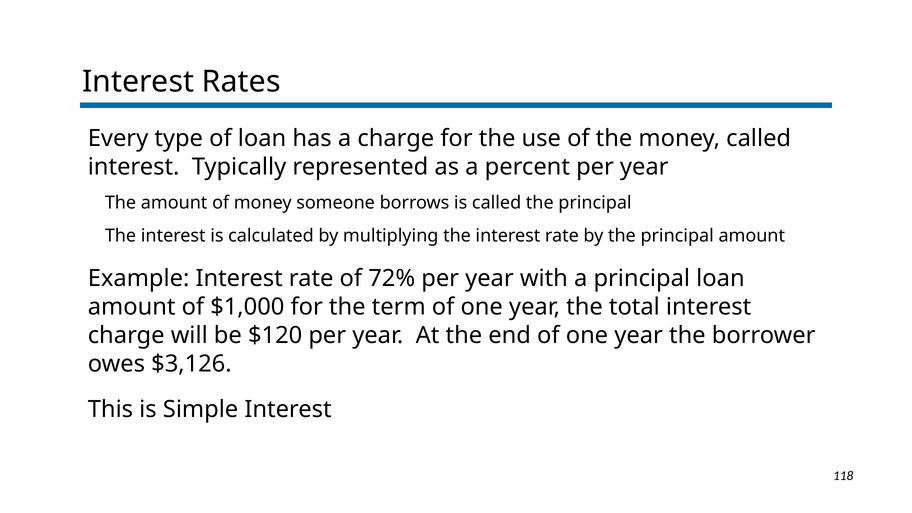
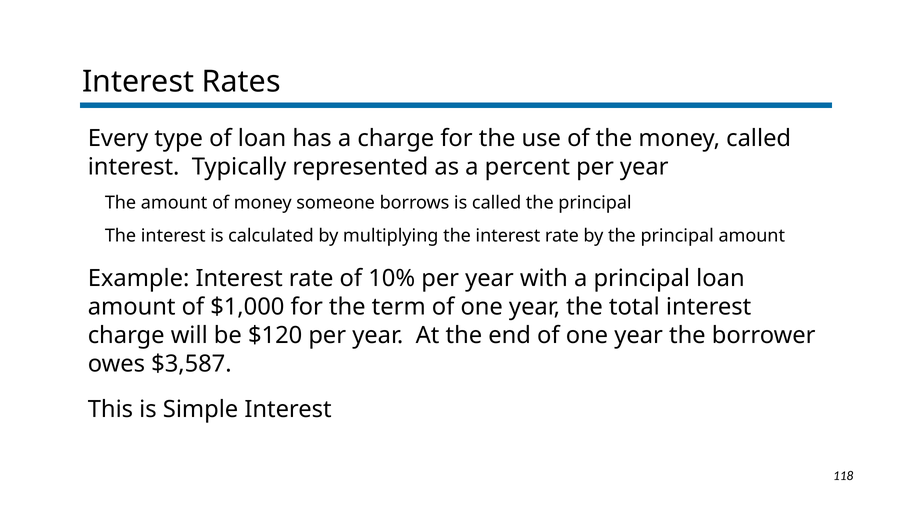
72%: 72% -> 10% (392, 278)
$3,126: $3,126 -> $3,587 (191, 364)
